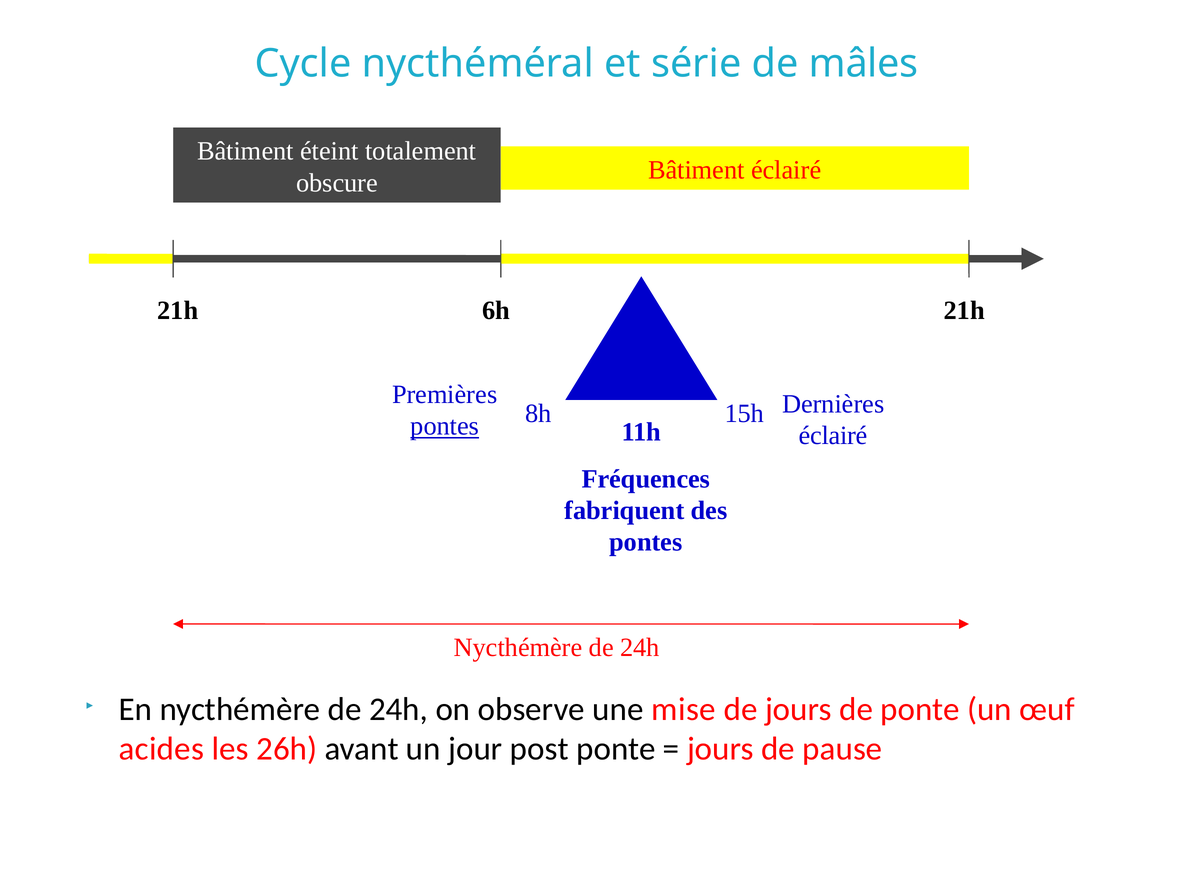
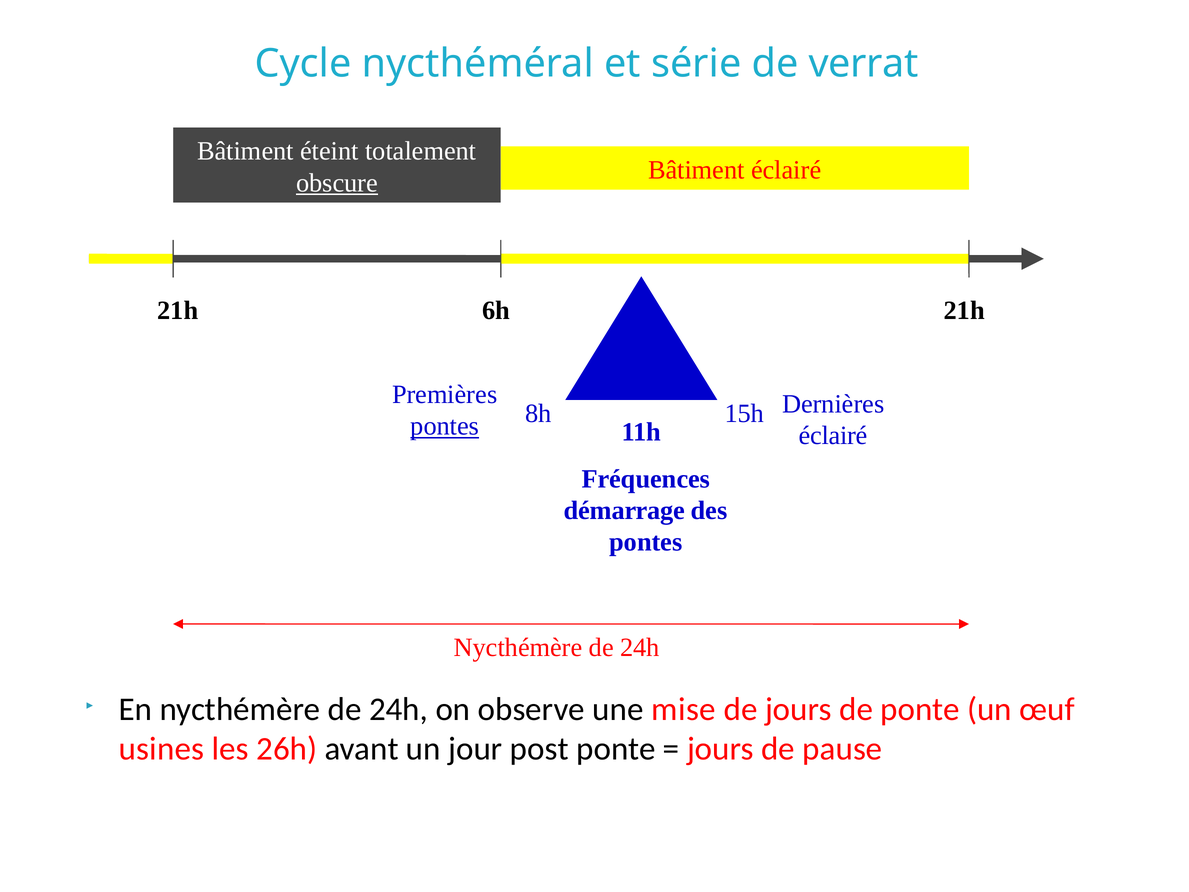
mâles: mâles -> verrat (864, 64)
obscure underline: none -> present (337, 183)
fabriquent: fabriquent -> démarrage (624, 510)
acides: acides -> usines (161, 749)
